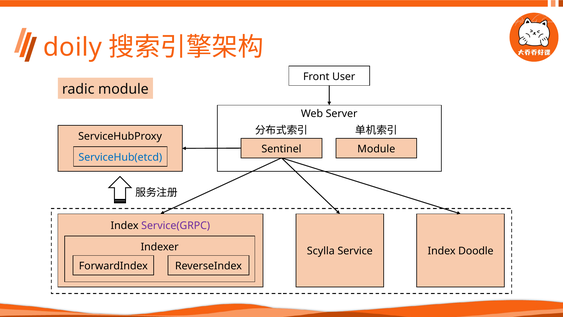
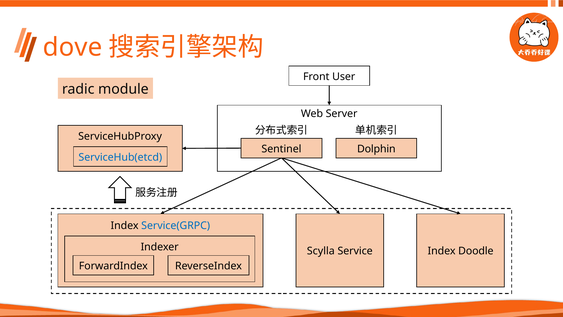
doily: doily -> dove (73, 47)
Module: Module -> Dolphin (376, 149)
Service(GRPC colour: purple -> blue (176, 226)
